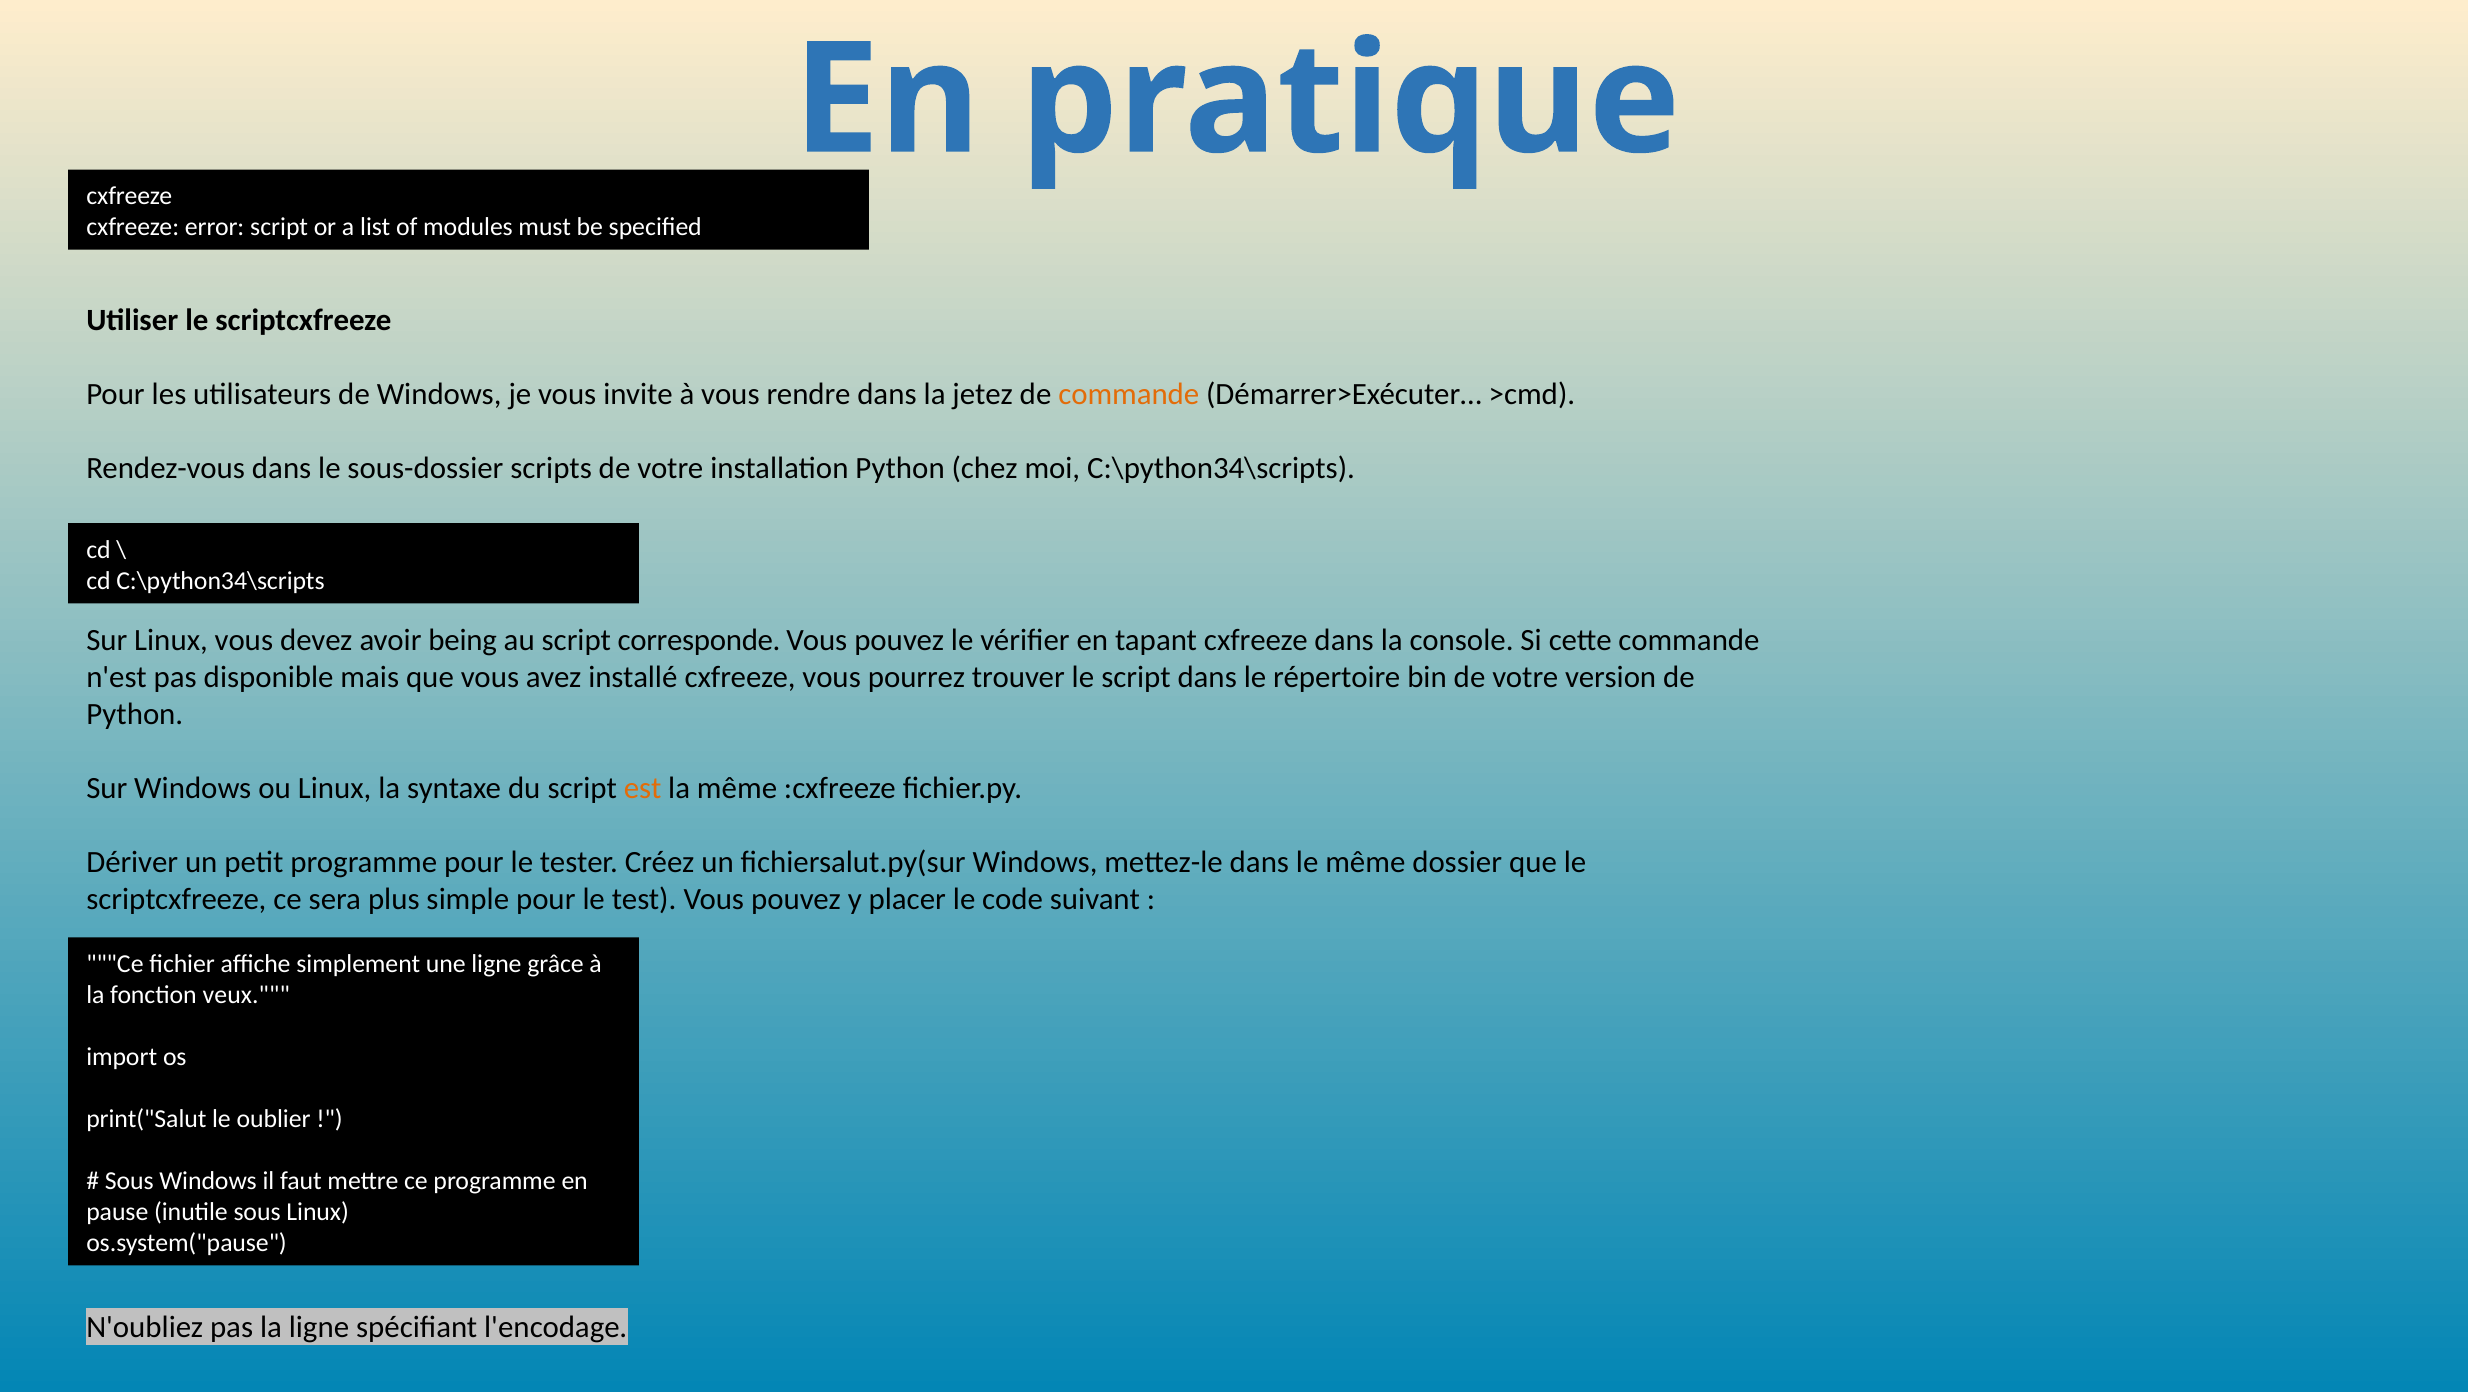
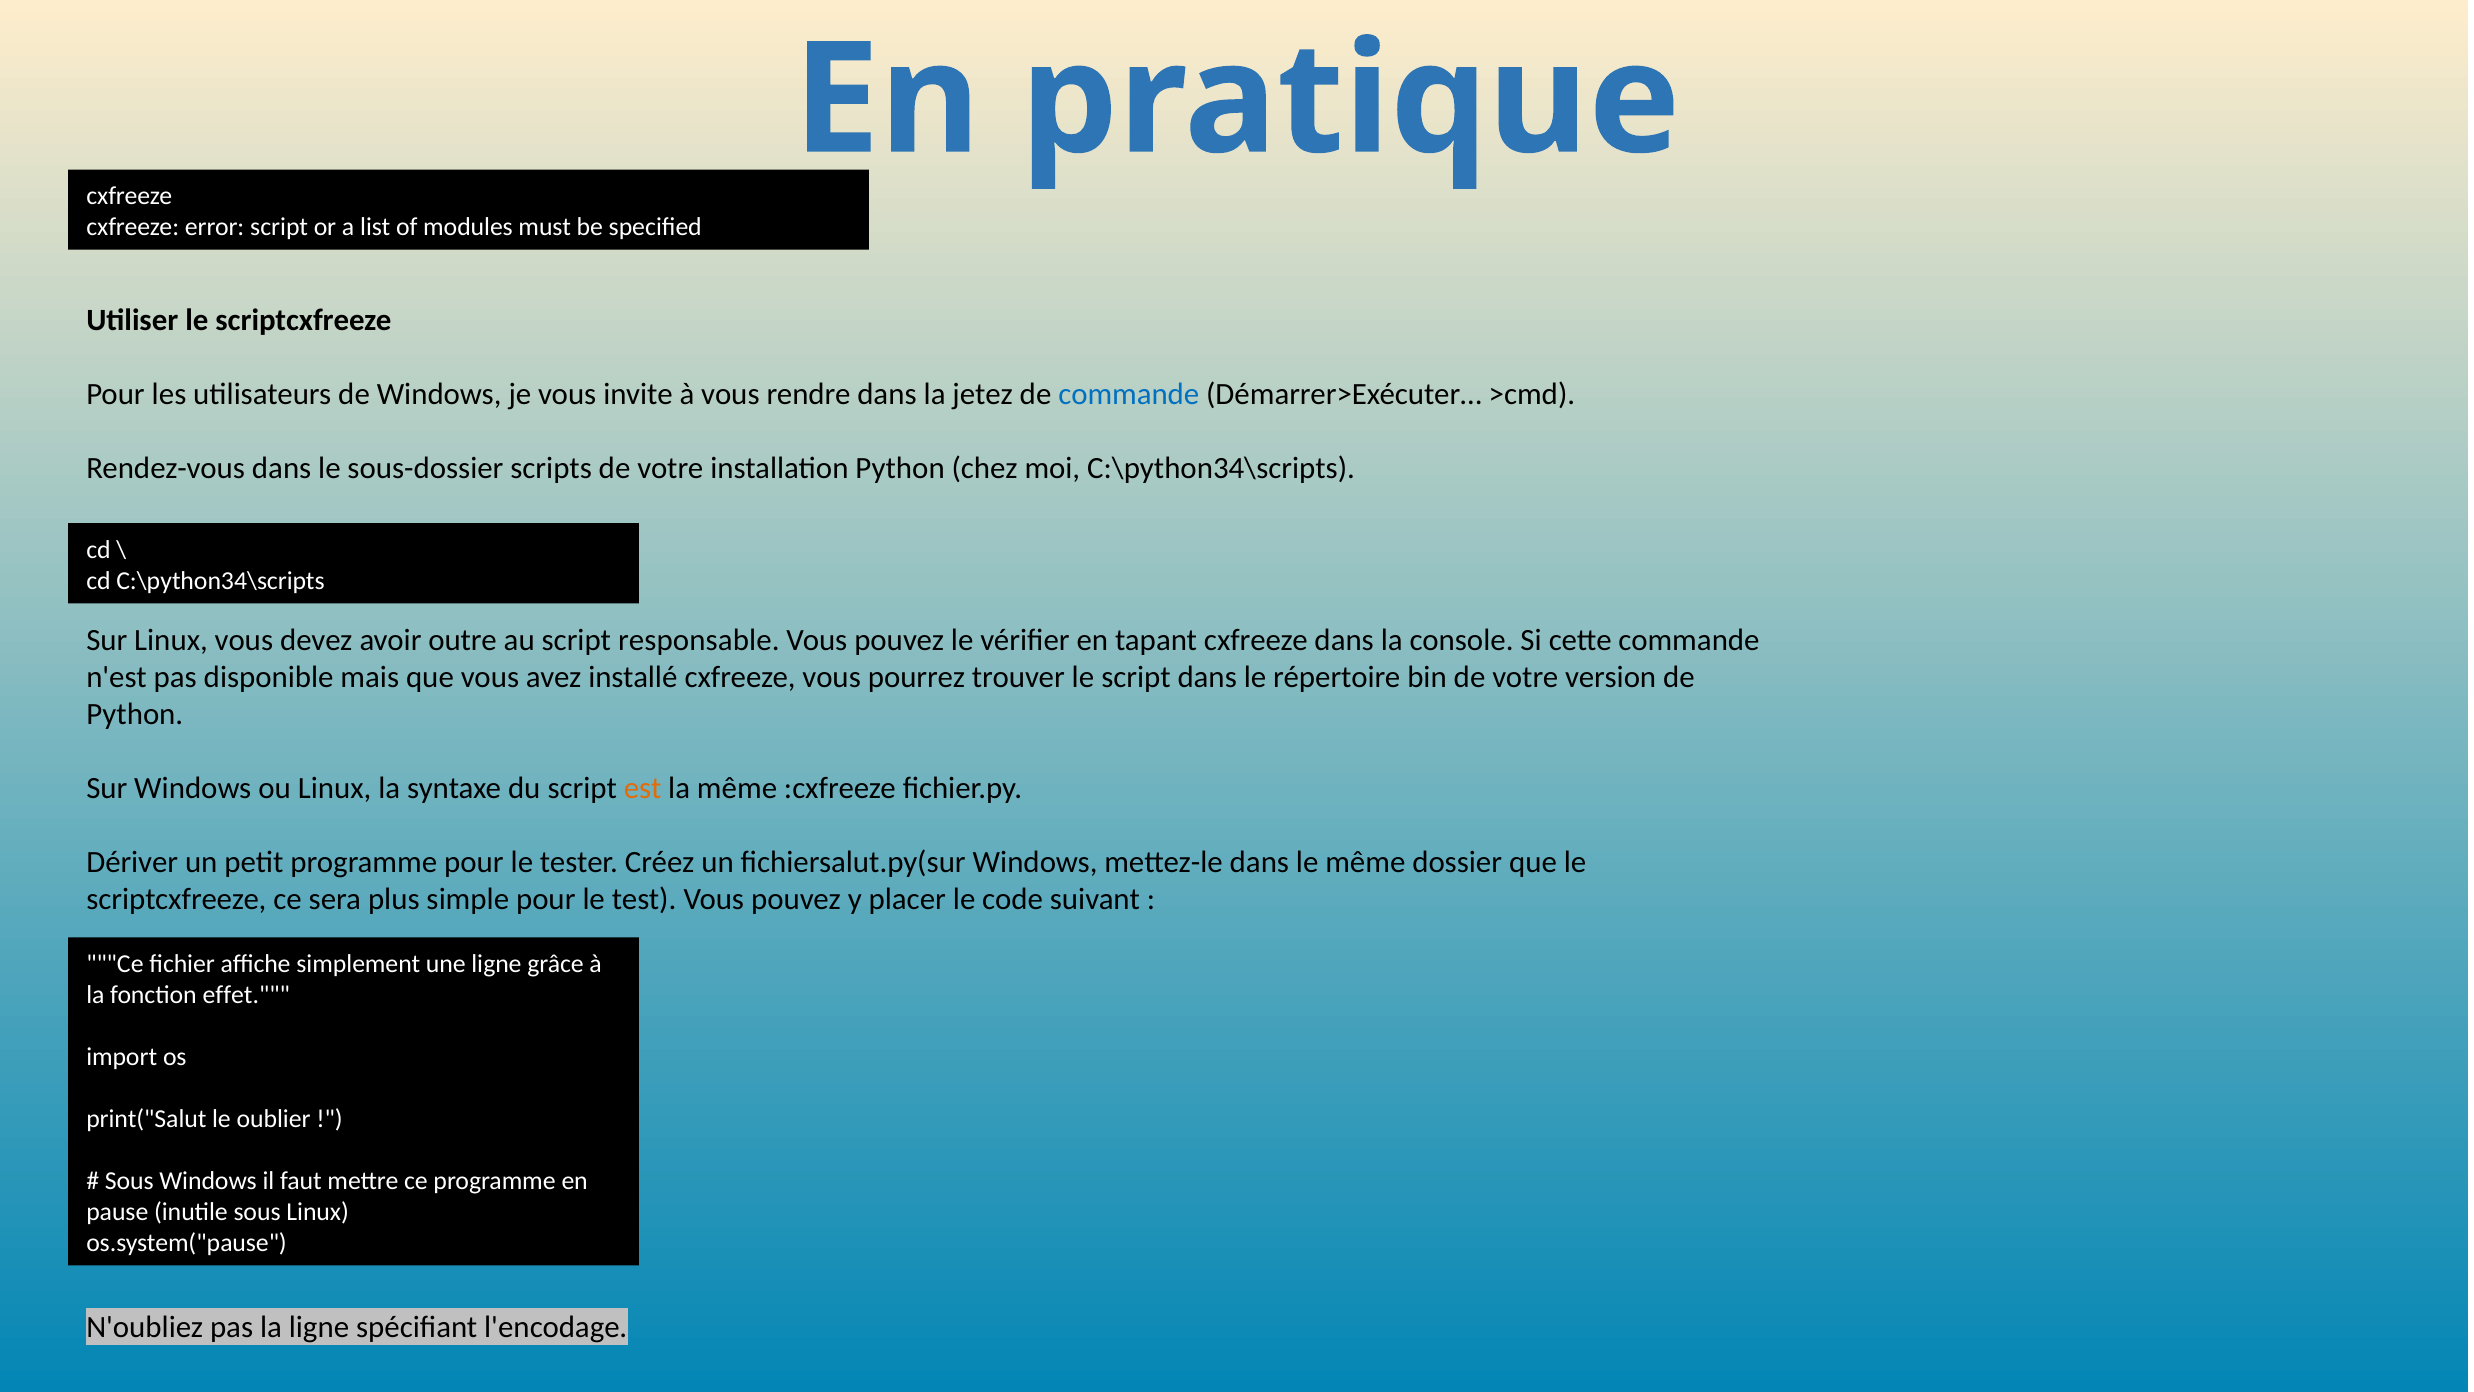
commande colour: orange -> blue (1129, 394)
being: being -> outre (463, 640)
corresponde: corresponde -> responsable (699, 640)
veux: veux -> effet (246, 995)
